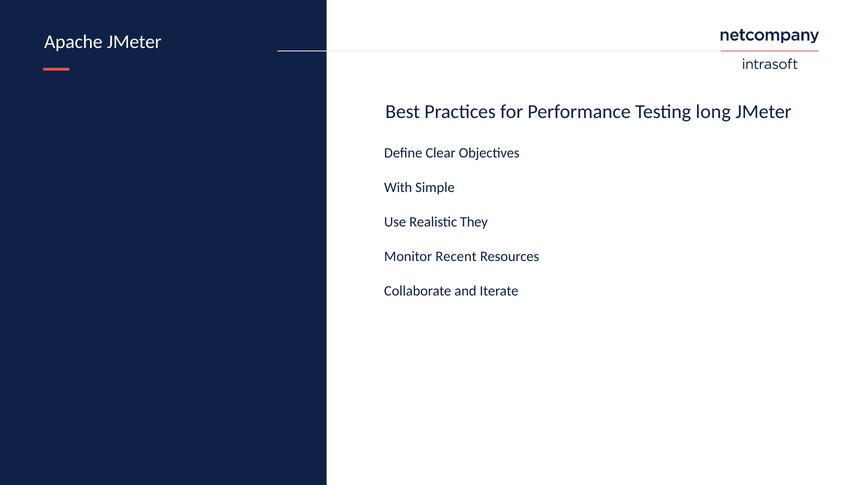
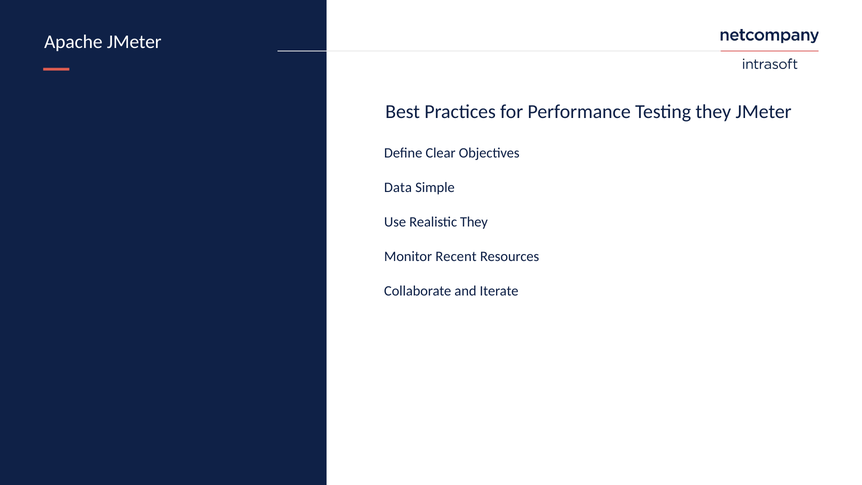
Testing long: long -> they (713, 112)
With: With -> Data (398, 188)
